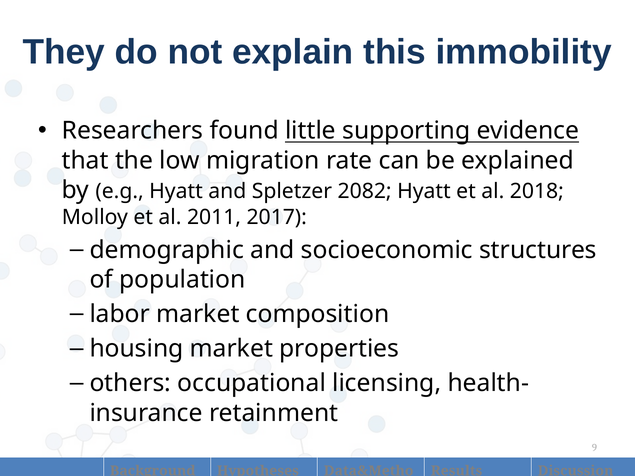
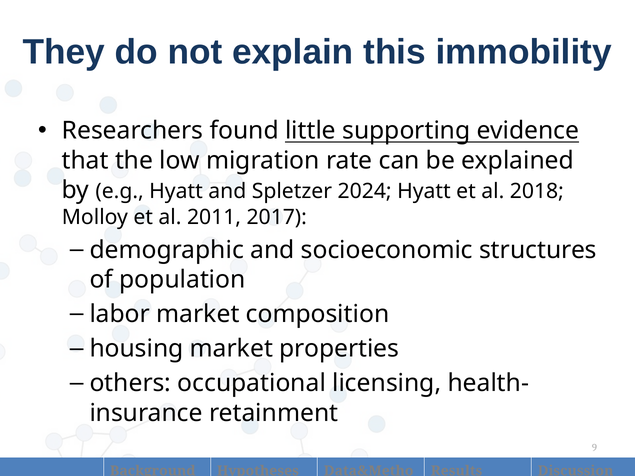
2082: 2082 -> 2024 (365, 191)
